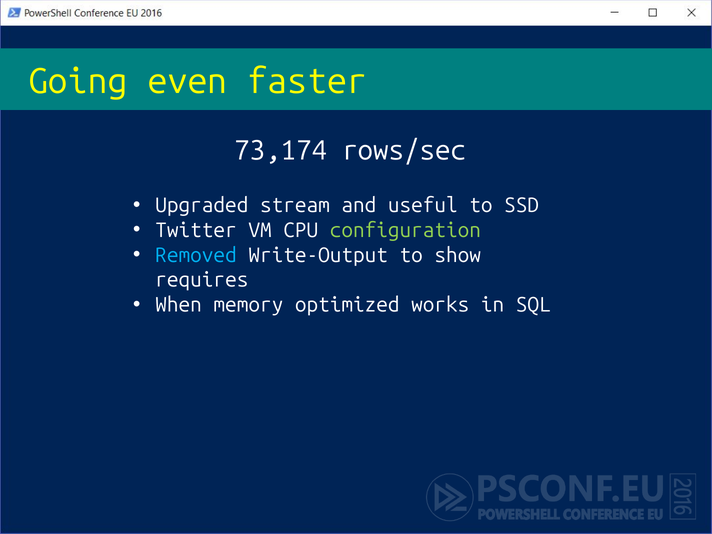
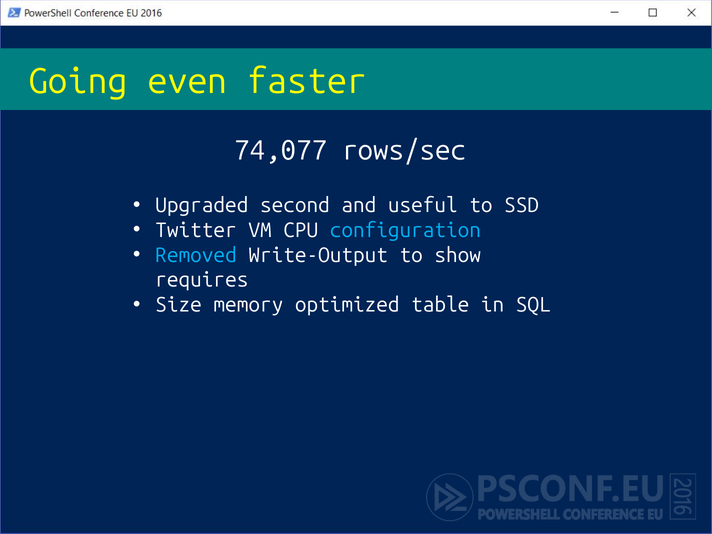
73,174: 73,174 -> 74,077 (281, 151)
stream: stream -> second (295, 205)
configuration colour: light green -> light blue (405, 230)
When: When -> Size (179, 305)
works: works -> table (440, 305)
